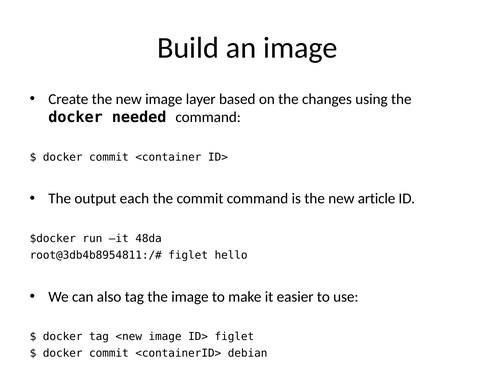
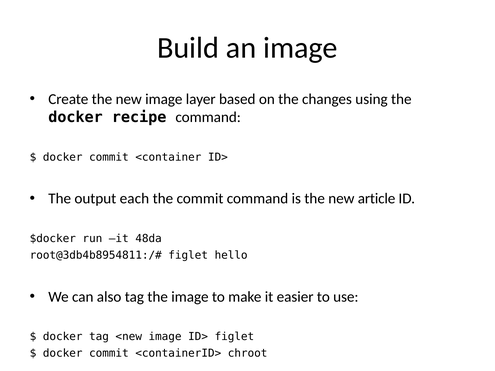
needed: needed -> recipe (139, 117)
debian: debian -> chroot (248, 354)
